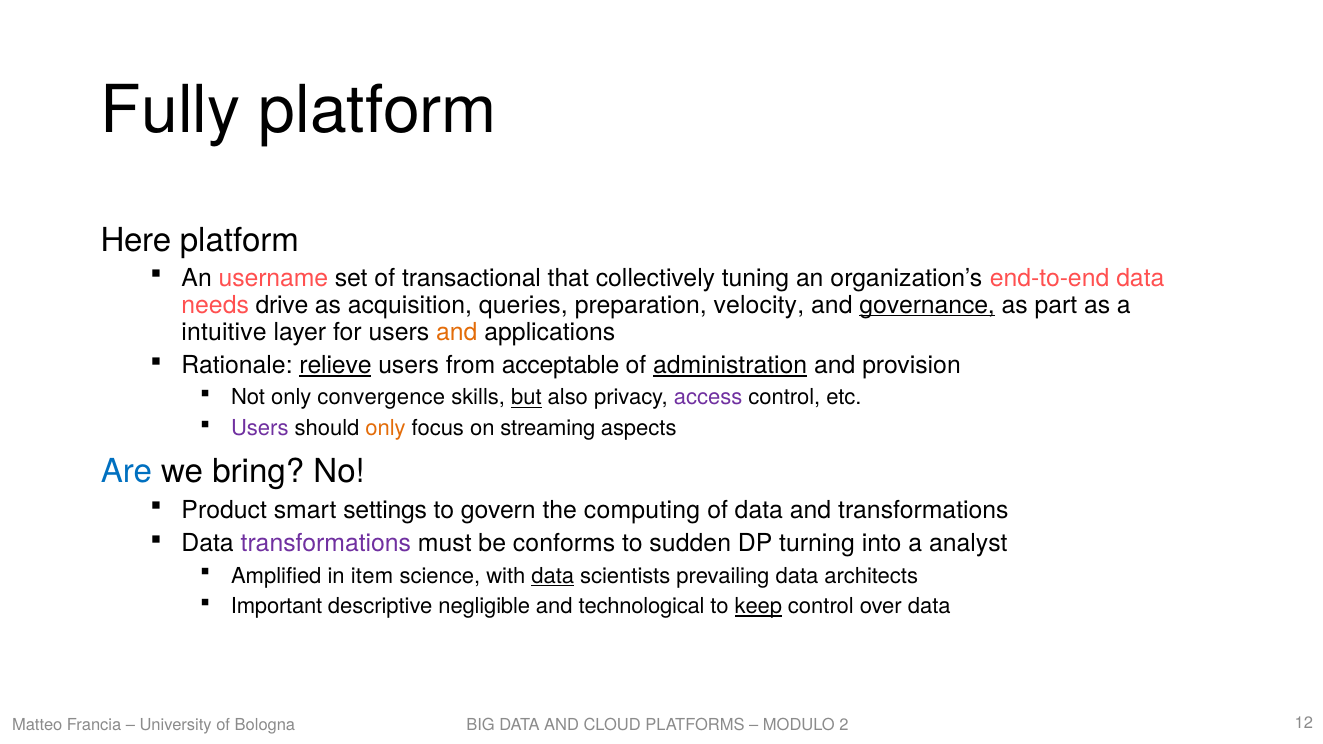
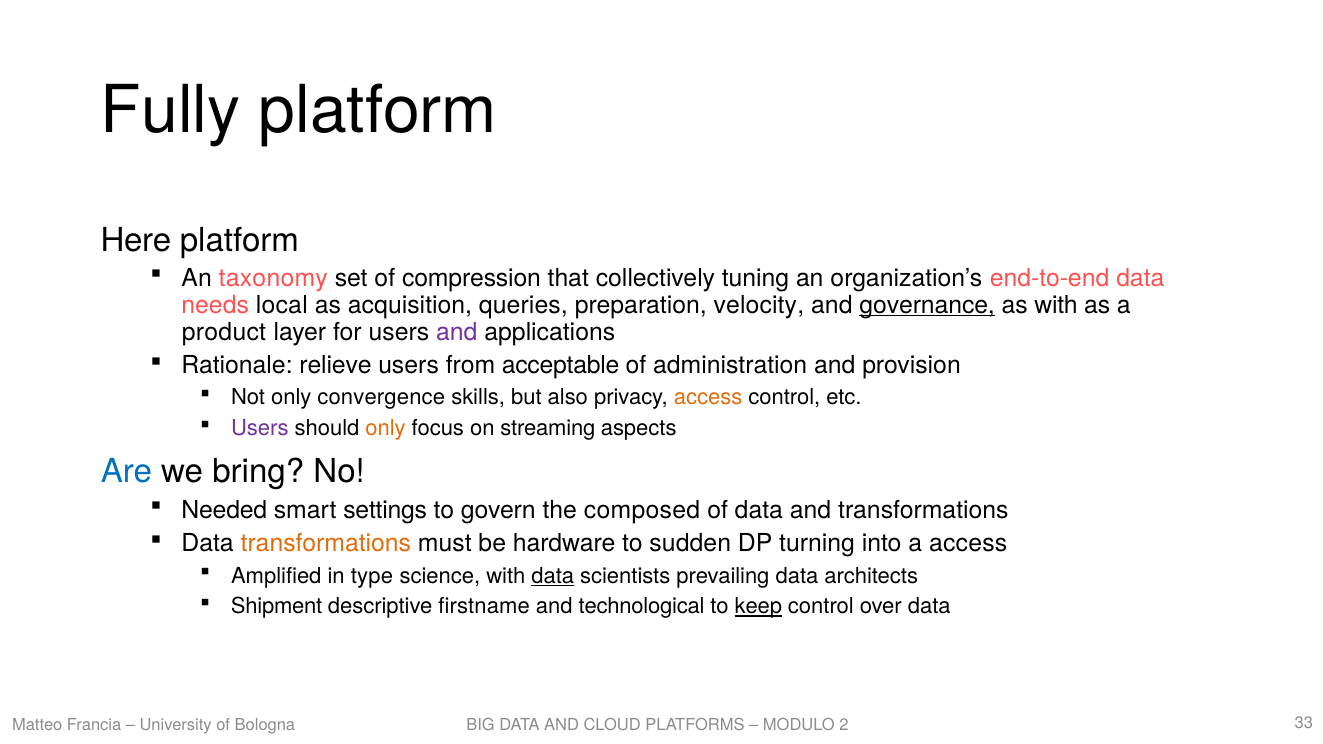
username: username -> taxonomy (273, 278)
transactional: transactional -> compression (472, 278)
drive: drive -> local (282, 305)
as part: part -> with (1056, 305)
intuitive: intuitive -> product (224, 332)
and colour: orange -> purple (457, 332)
relieve underline: present -> none (336, 366)
administration underline: present -> none (730, 366)
but underline: present -> none (526, 398)
access colour: purple -> orange (708, 398)
Product: Product -> Needed (224, 510)
computing: computing -> composed (642, 510)
transformations colour: purple -> orange (326, 544)
conforms: conforms -> hardware (564, 544)
a analyst: analyst -> access (968, 544)
item: item -> type (372, 576)
Important: Important -> Shipment (277, 607)
negligible: negligible -> firstname (484, 607)
12: 12 -> 33 (1304, 724)
